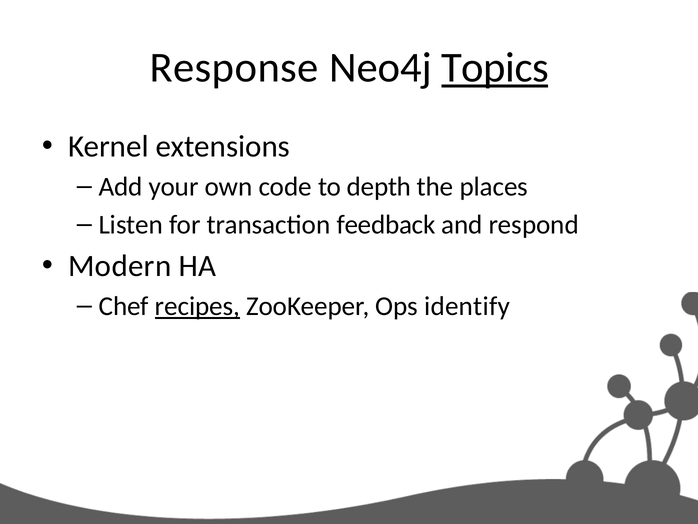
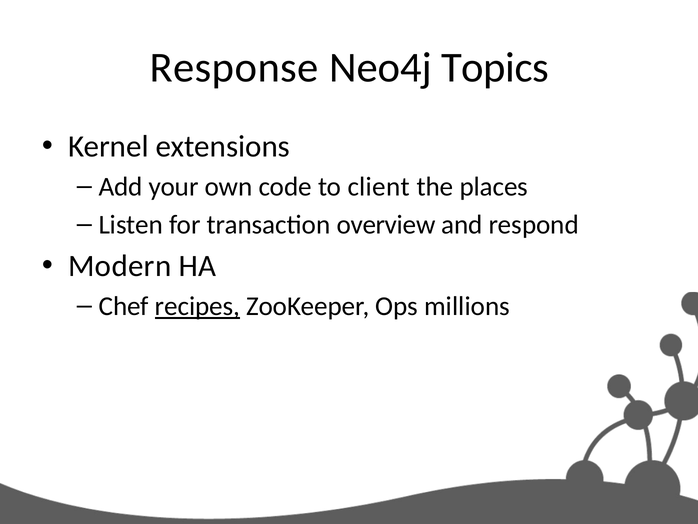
Topics underline: present -> none (495, 68)
depth: depth -> client (379, 187)
feedback: feedback -> overview (386, 225)
identify: identify -> millions (467, 306)
